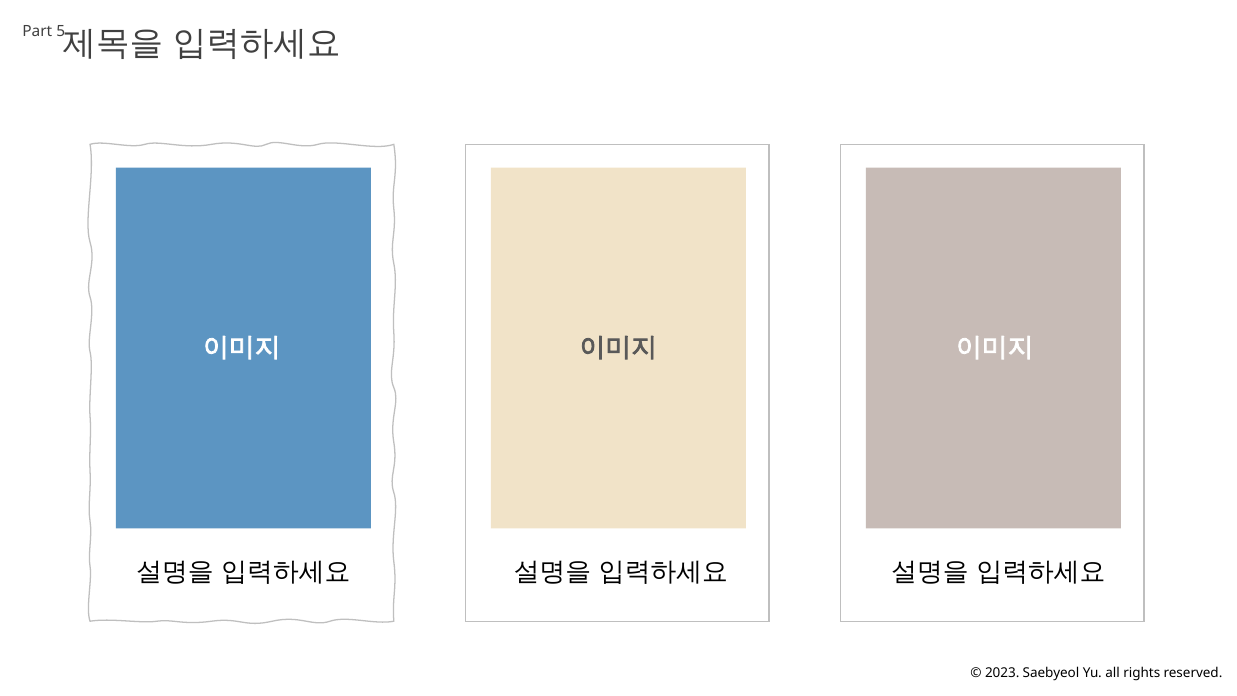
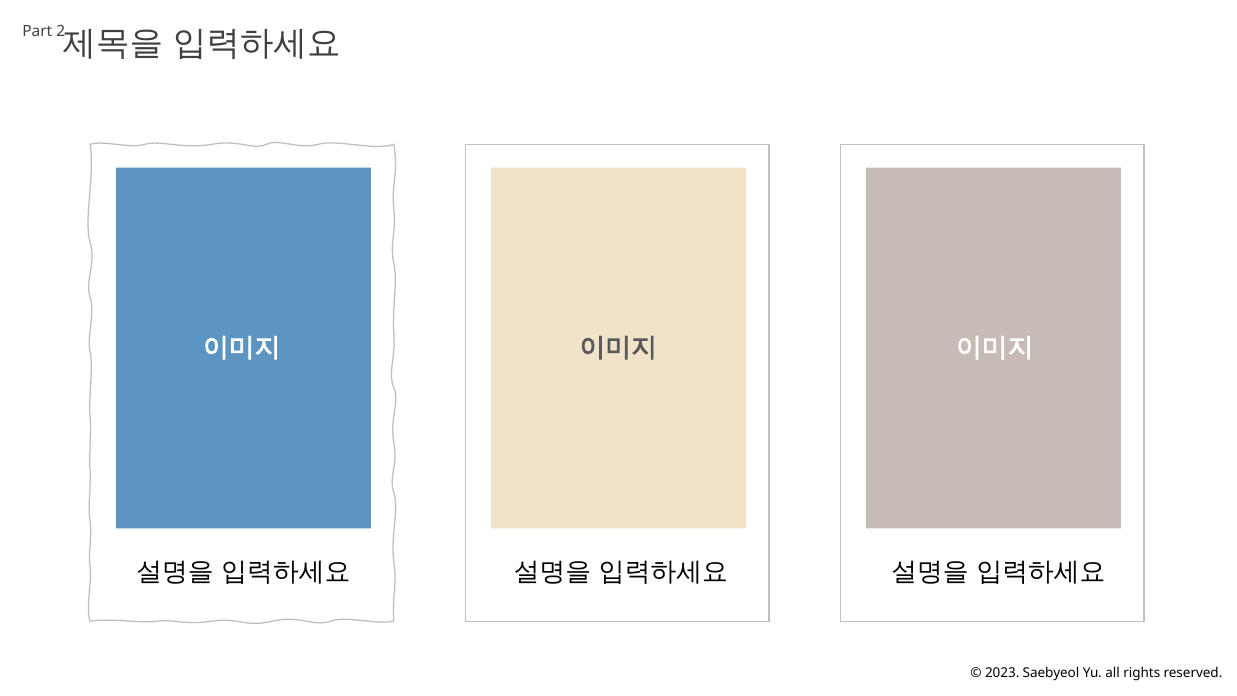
5: 5 -> 2 (61, 31)
